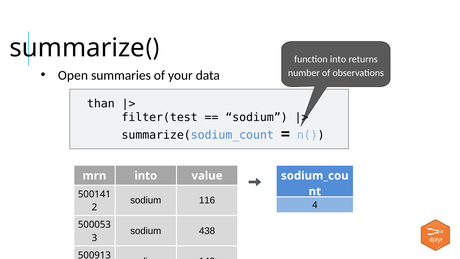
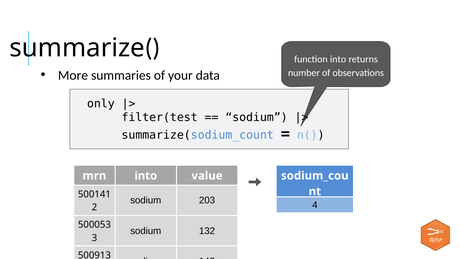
Open: Open -> More (73, 75)
than: than -> only (101, 104)
116: 116 -> 203 (207, 200)
438: 438 -> 132 (207, 231)
